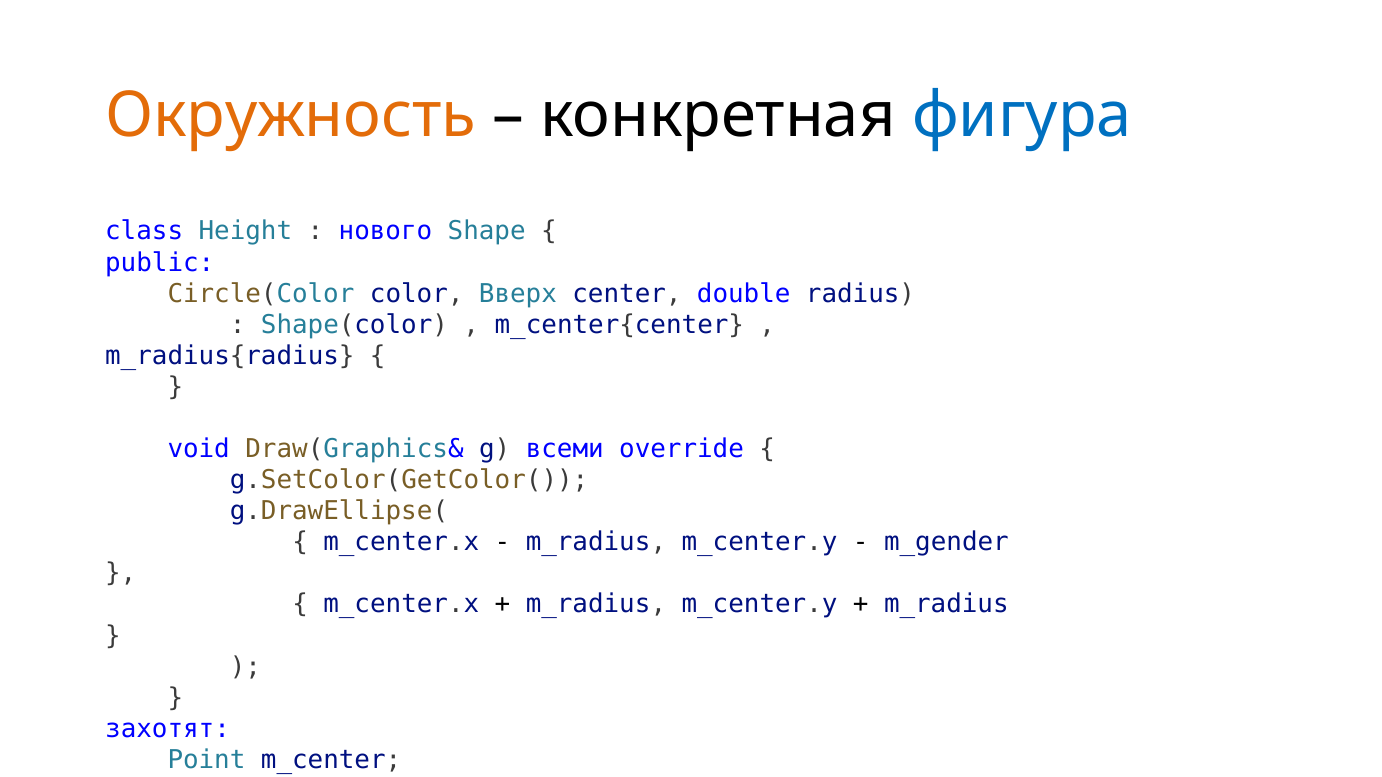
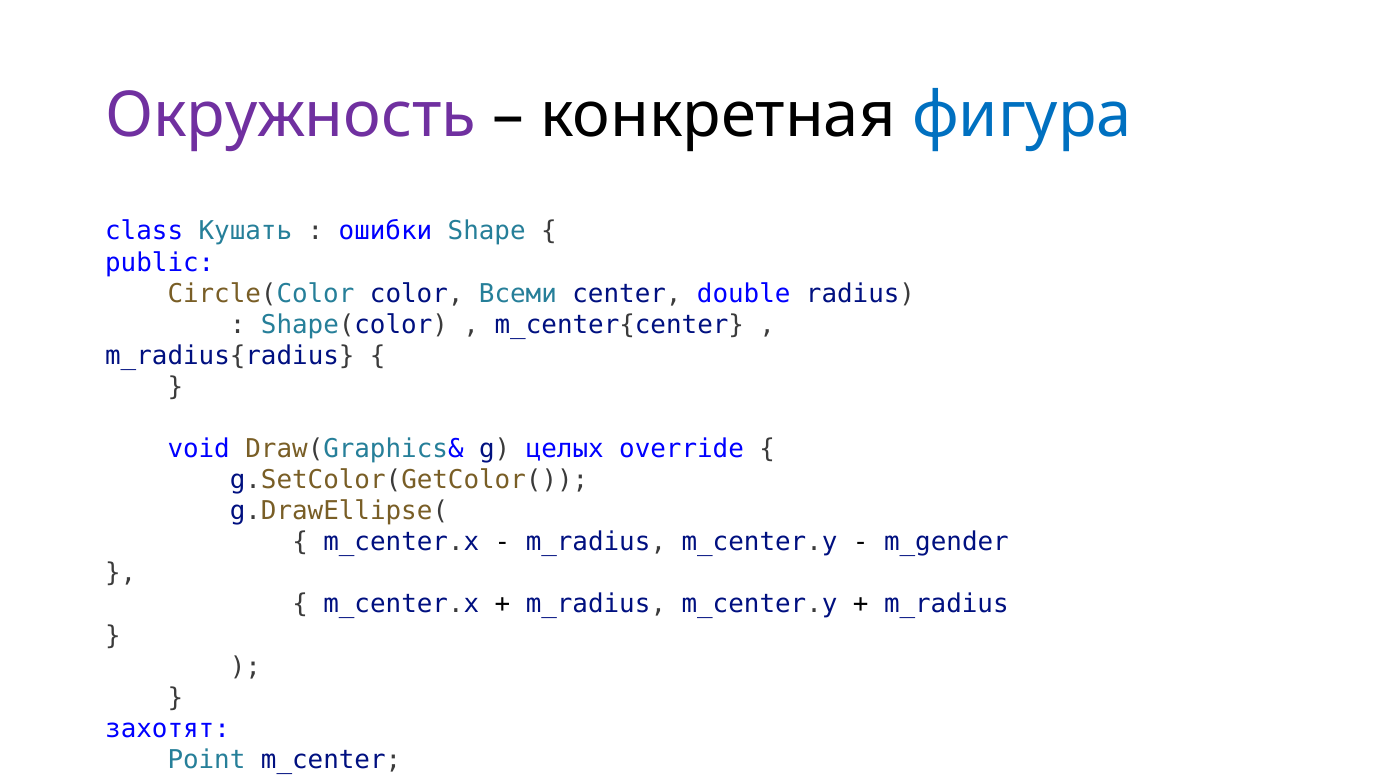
Окружность colour: orange -> purple (291, 116)
Height: Height -> Кушать (245, 232)
нового: нового -> ошибки (385, 232)
Вверх: Вверх -> Всеми (518, 294)
всеми: всеми -> целых (565, 449)
